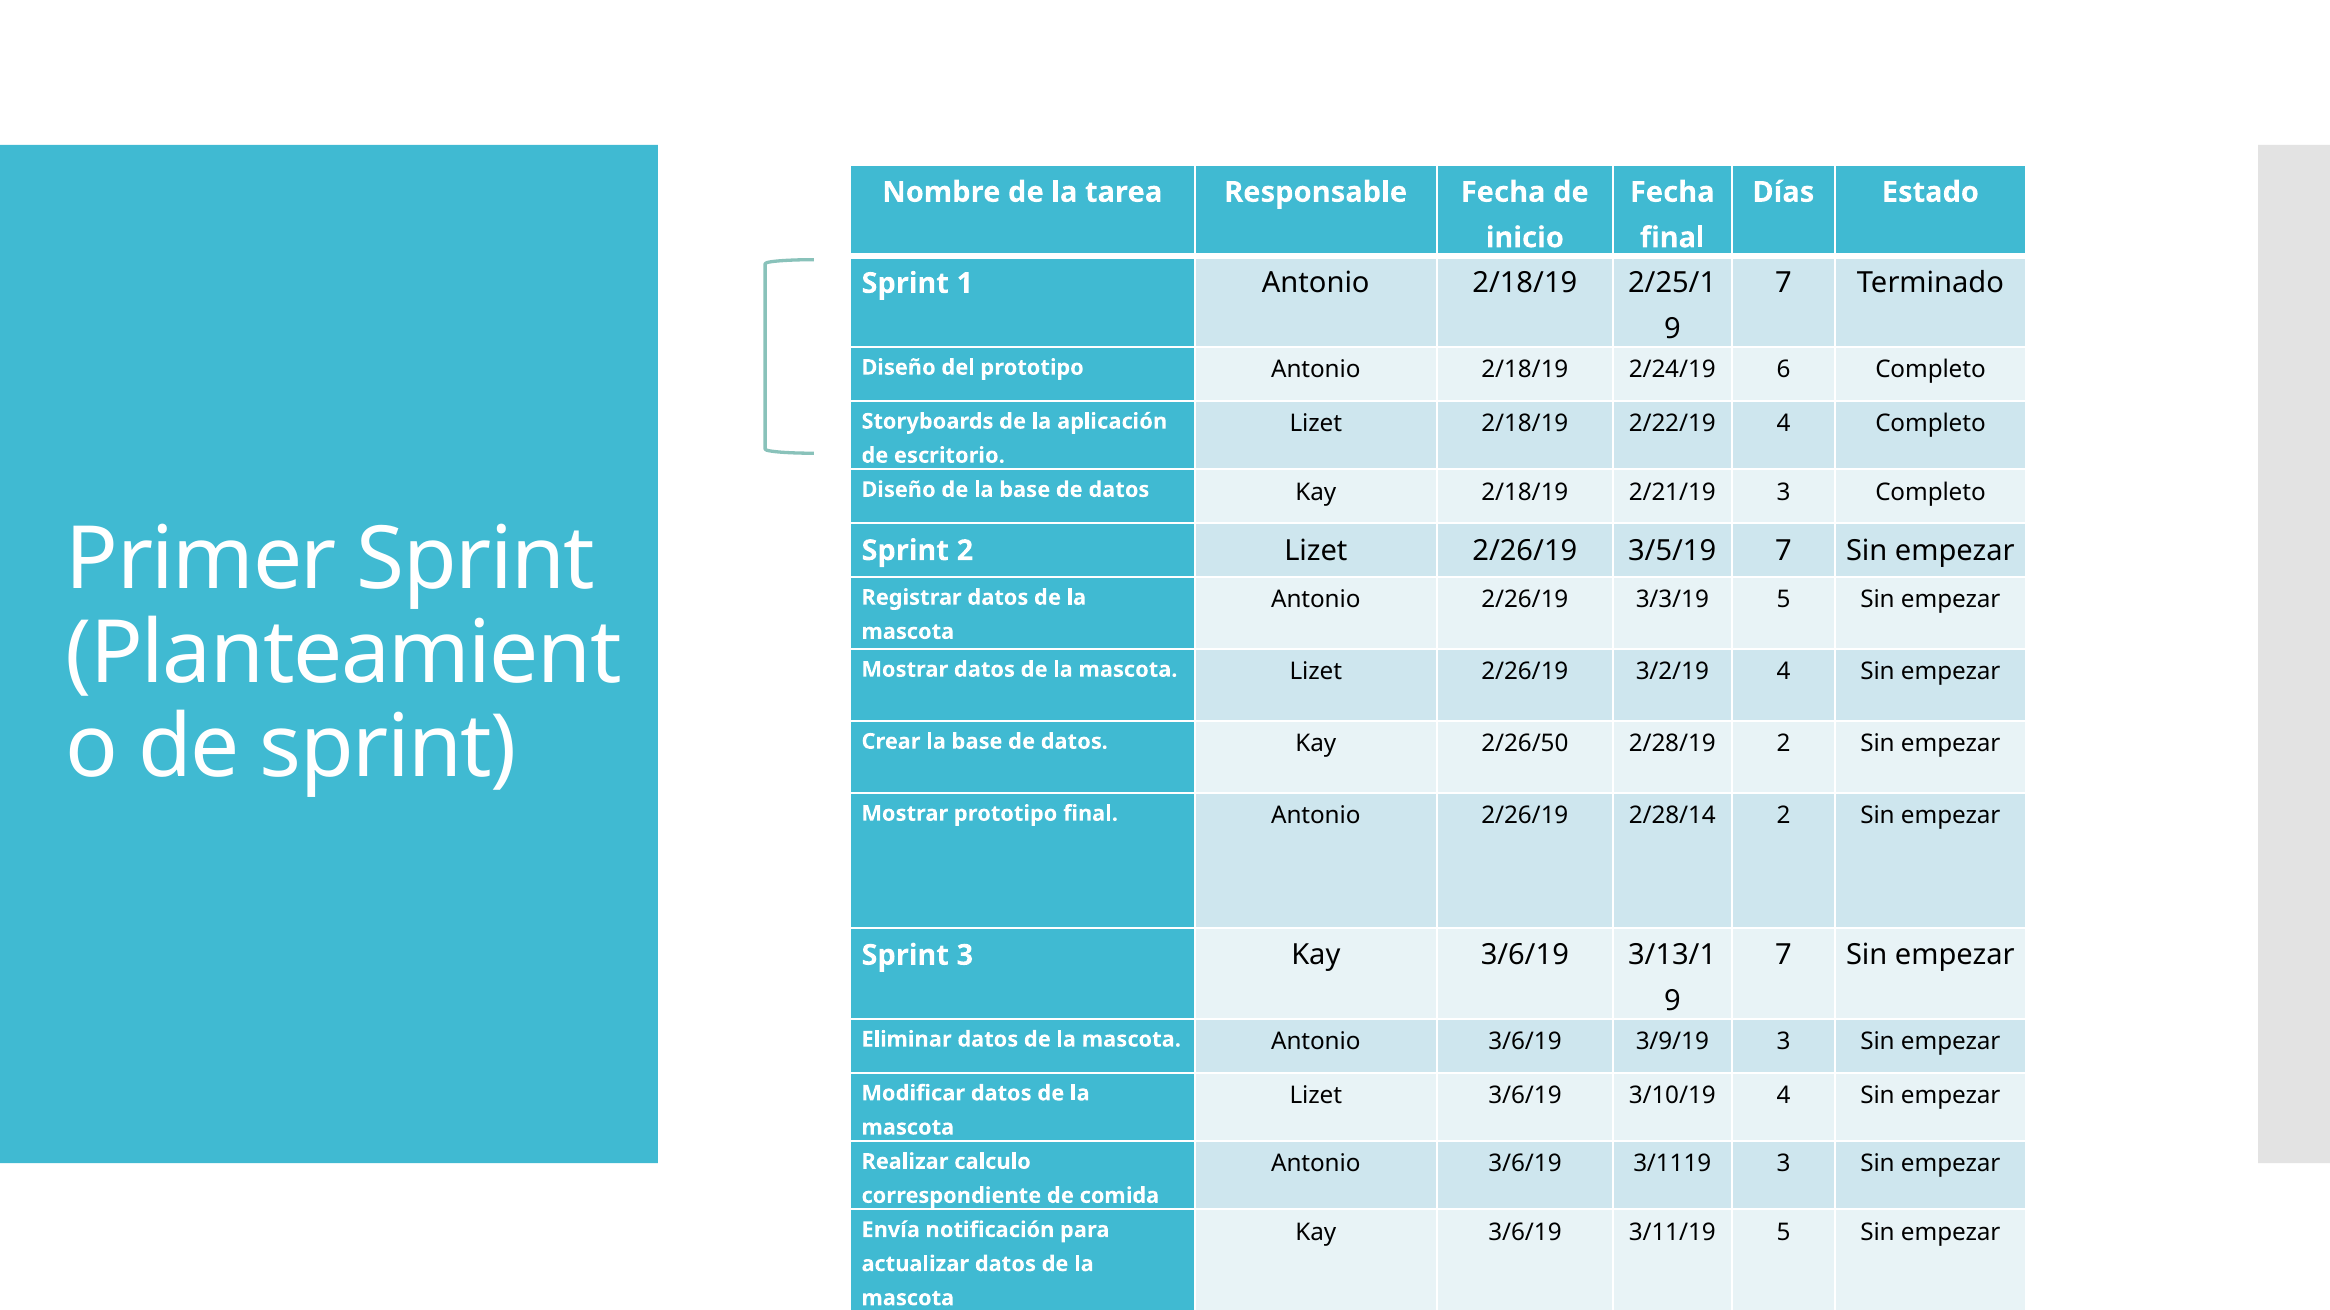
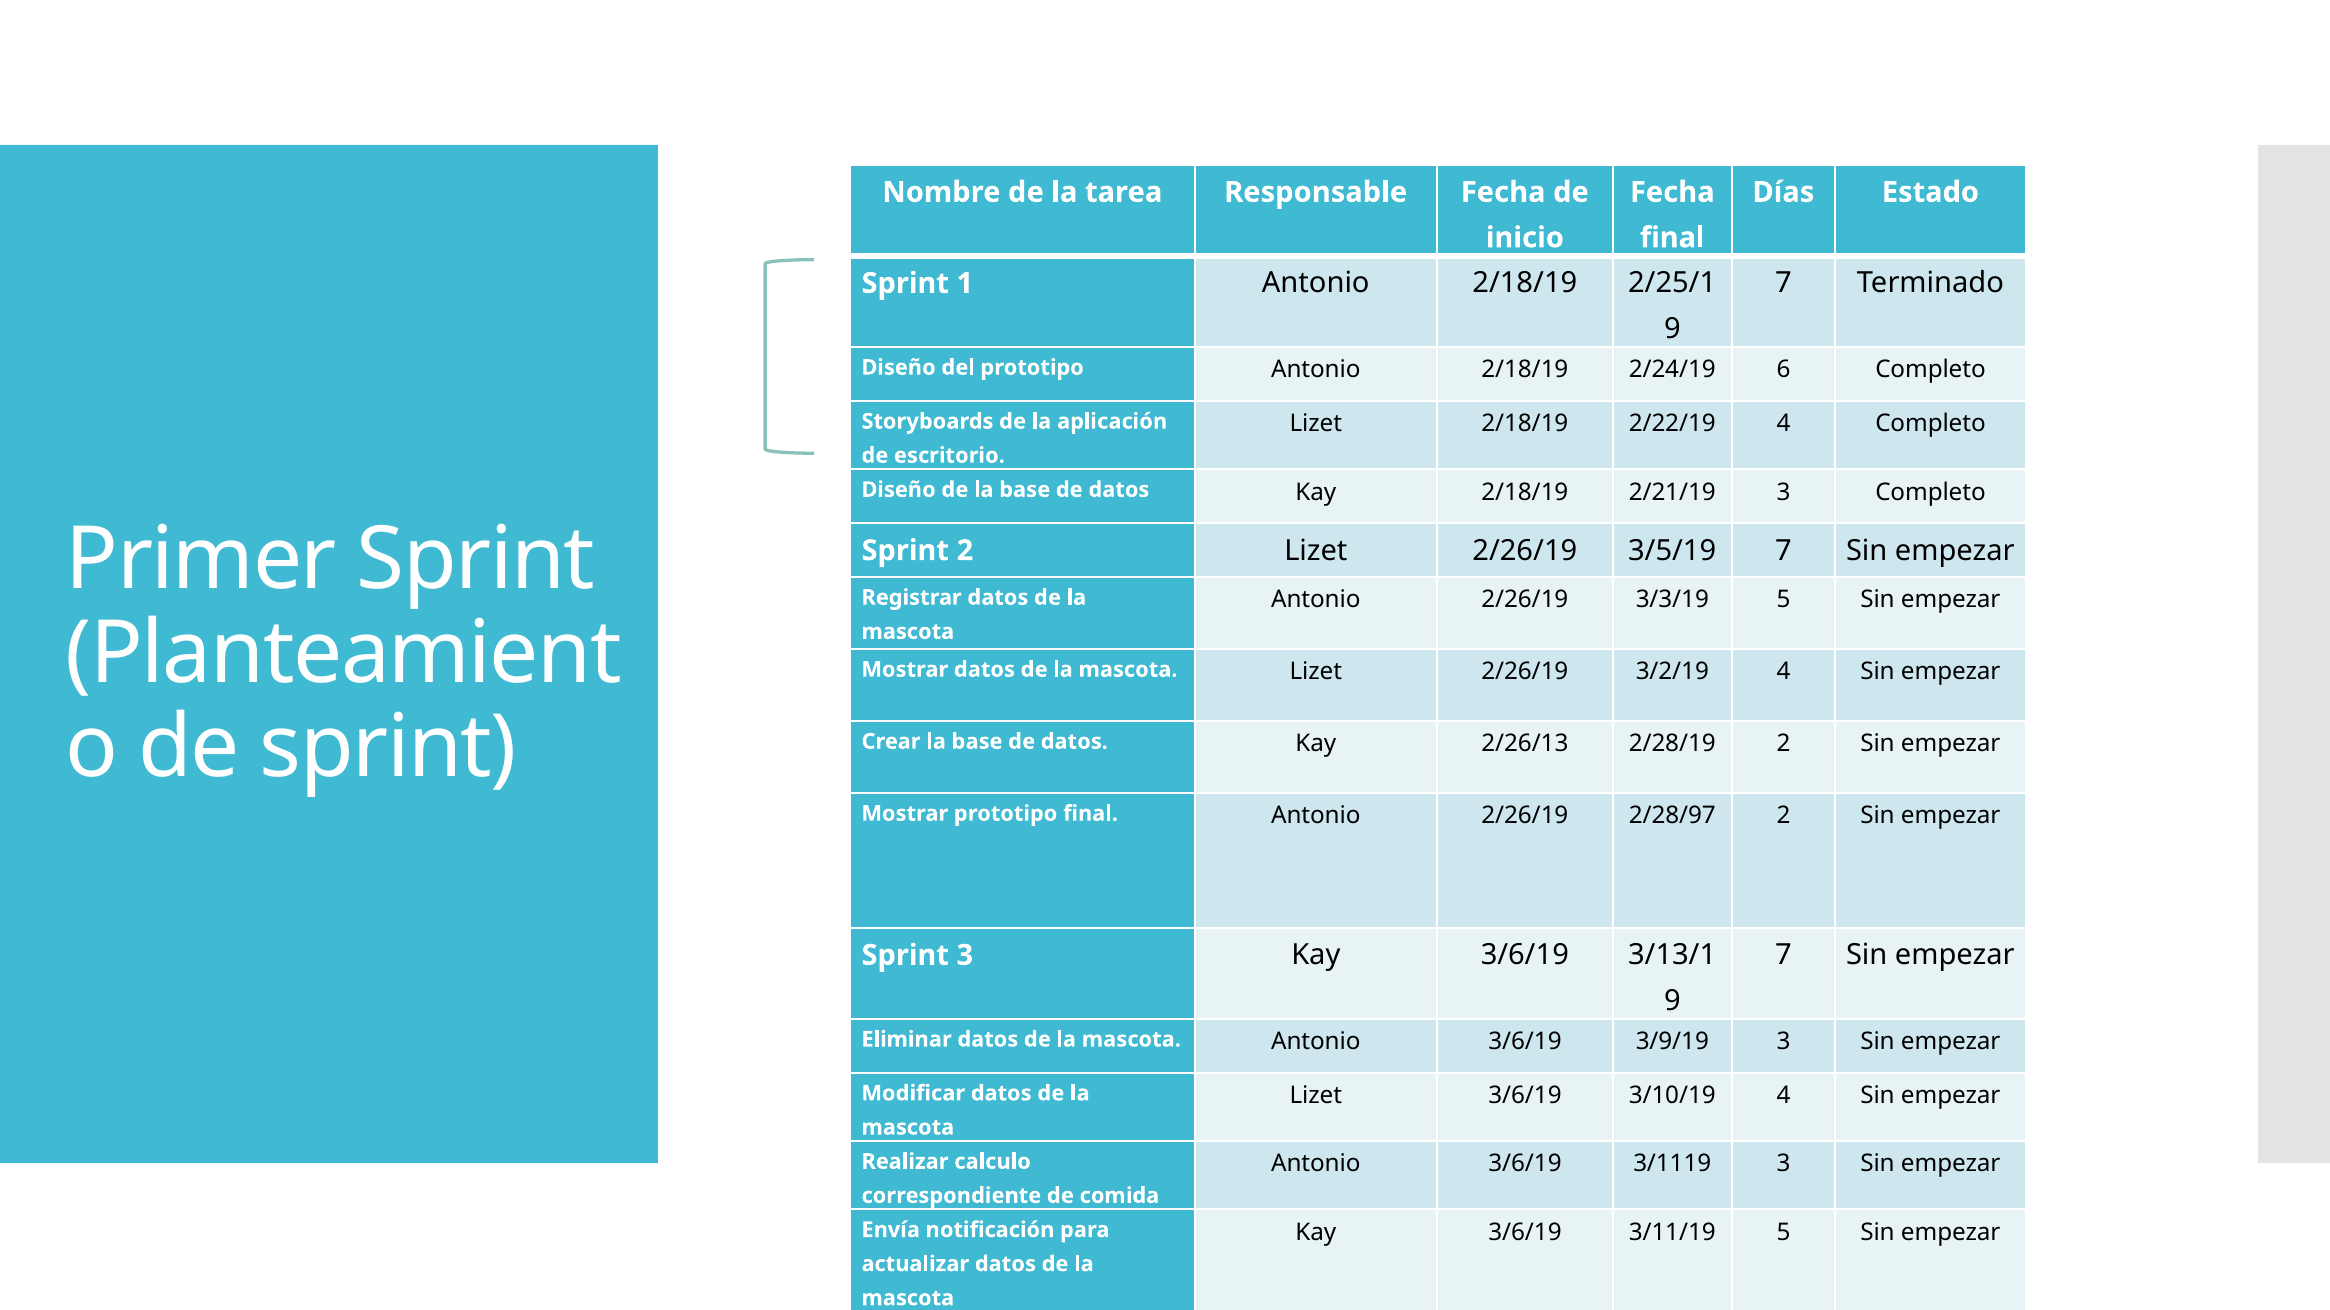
2/26/50: 2/26/50 -> 2/26/13 (1525, 744)
2/28/14: 2/28/14 -> 2/28/97 (1672, 816)
